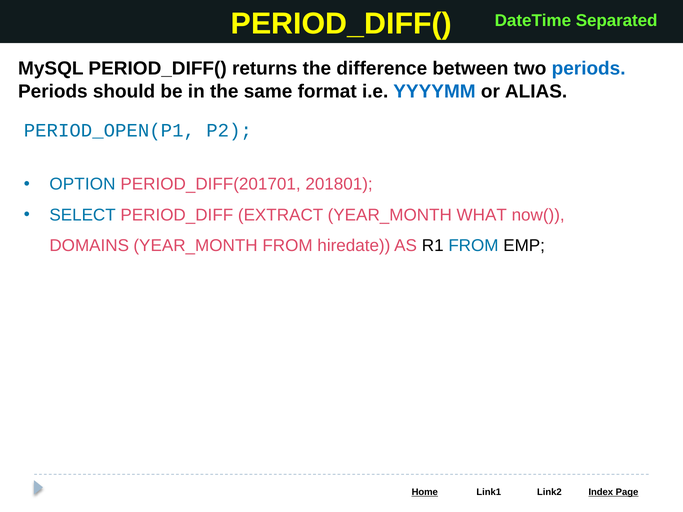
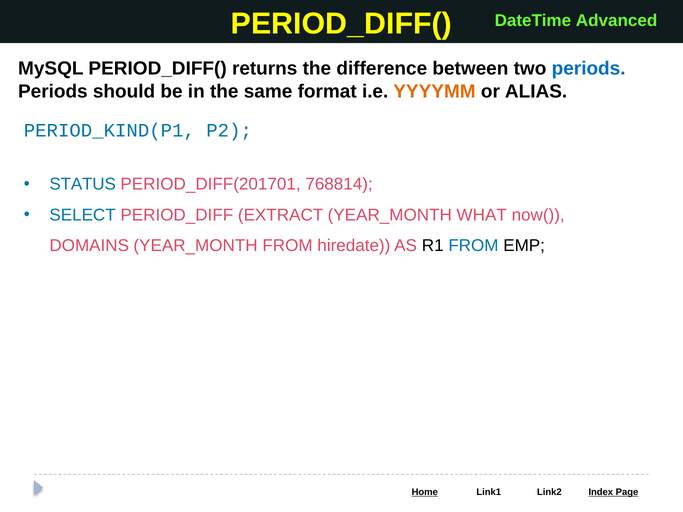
Separated: Separated -> Advanced (617, 20)
YYYYMM colour: blue -> orange (434, 91)
PERIOD_OPEN(P1: PERIOD_OPEN(P1 -> PERIOD_KIND(P1 (109, 131)
OPTION: OPTION -> STATUS (83, 184)
201801: 201801 -> 768814 (339, 184)
